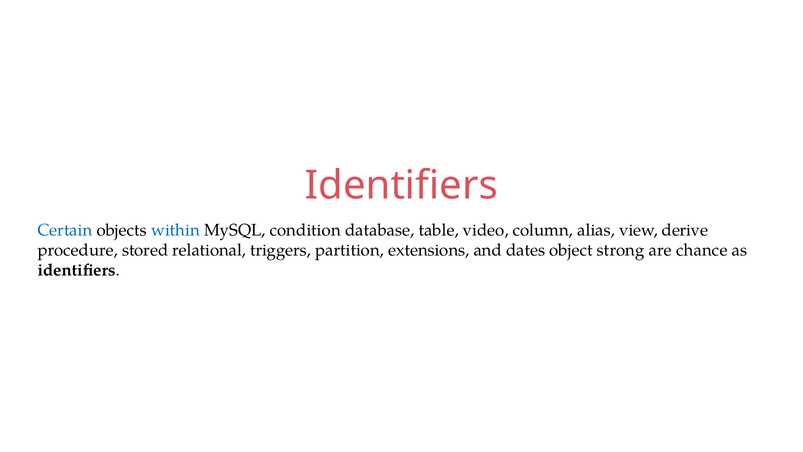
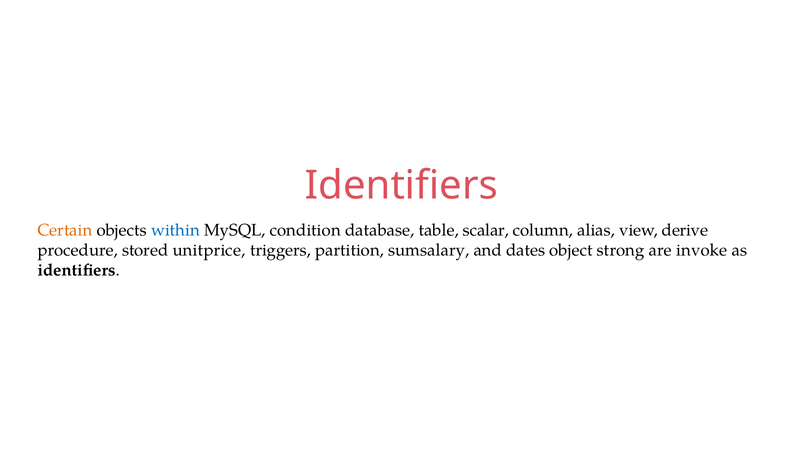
Certain colour: blue -> orange (65, 230)
video: video -> scalar (486, 230)
relational: relational -> unitprice (209, 250)
extensions: extensions -> sumsalary (429, 250)
chance: chance -> invoke (702, 250)
